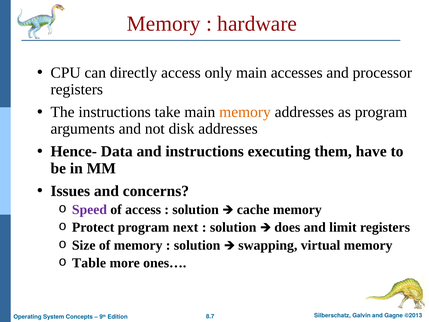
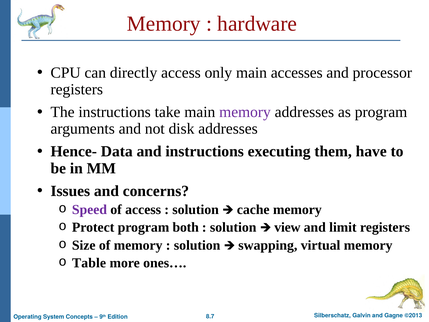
memory colour: orange -> purple (245, 112)
next: next -> both (186, 227)
does: does -> view (287, 227)
